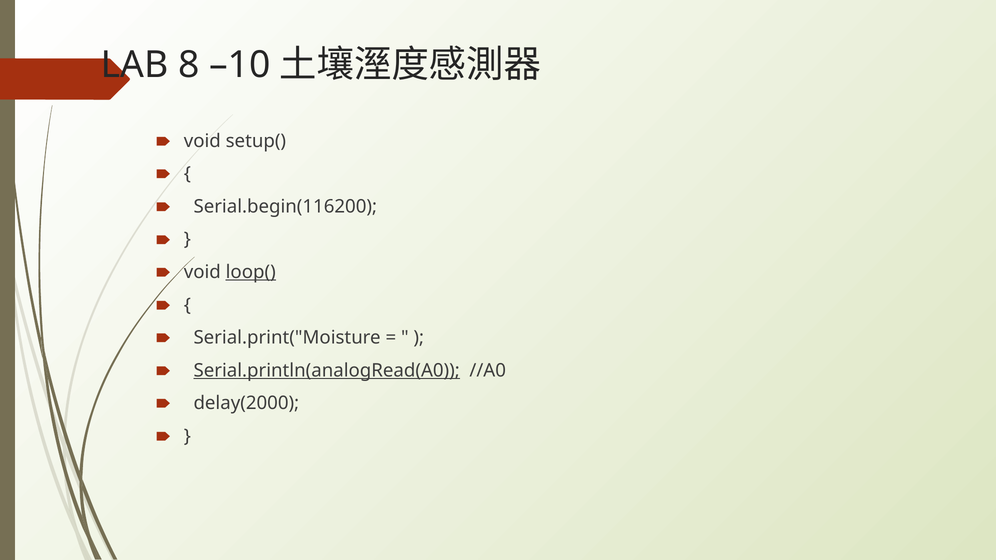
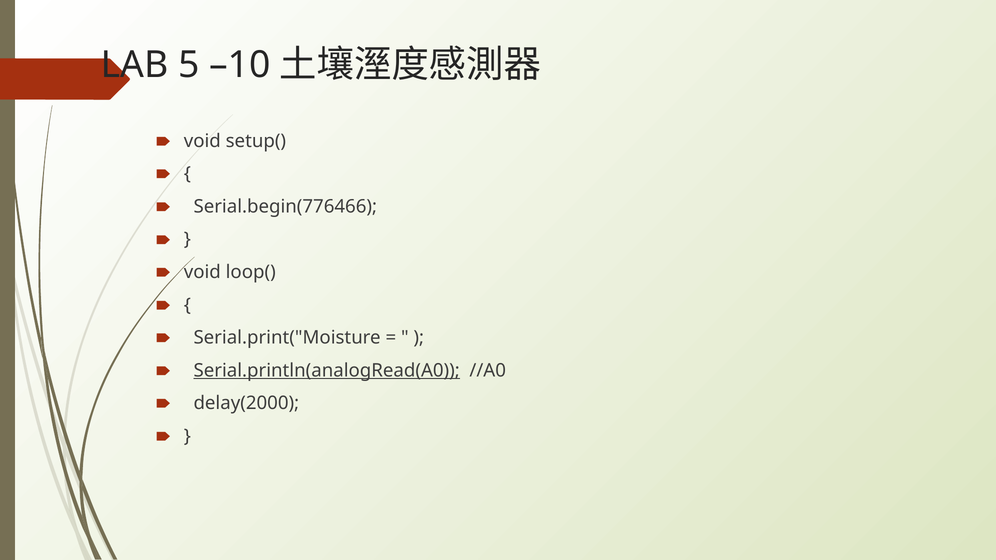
8: 8 -> 5 (189, 65)
Serial.begin(116200: Serial.begin(116200 -> Serial.begin(776466 (285, 207)
loop( underline: present -> none (251, 272)
